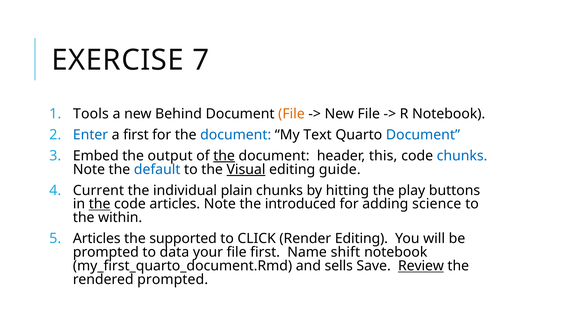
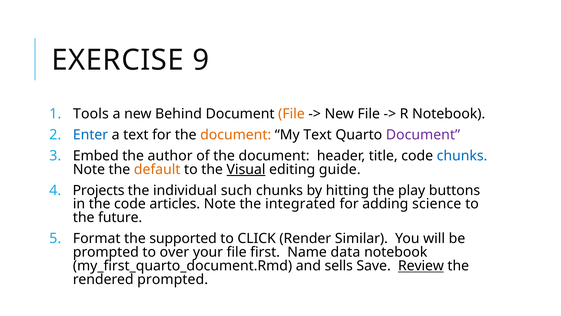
7: 7 -> 9 (201, 60)
a first: first -> text (136, 135)
document colour: blue -> orange (236, 135)
Document colour: blue -> purple (423, 135)
output: output -> author (170, 156)
the underline: present -> none (224, 156)
this: this -> title (383, 156)
default colour: blue -> orange (157, 169)
Current: Current -> Projects (99, 190)
plain: plain -> such (236, 190)
the underline: present -> none (100, 204)
introduced: introduced -> integrated (300, 204)
within: within -> future (120, 217)
Articles: Articles -> Format (97, 238)
Render Editing: Editing -> Similar (361, 238)
data: data -> over (174, 252)
shift: shift -> data (345, 252)
